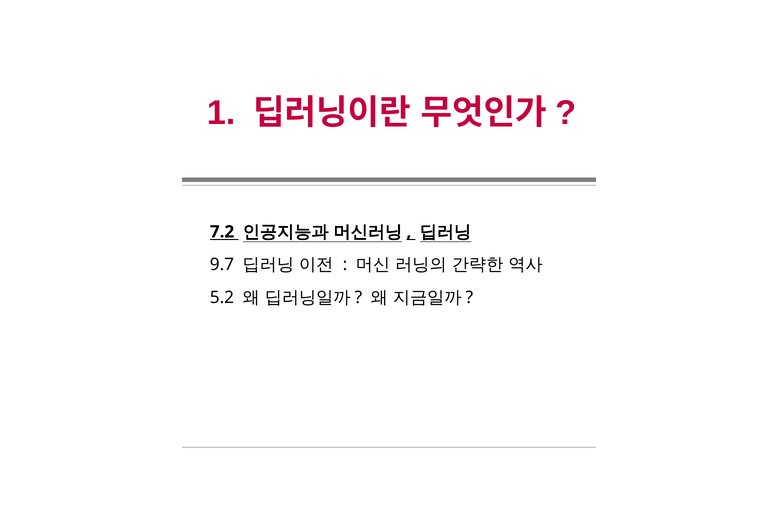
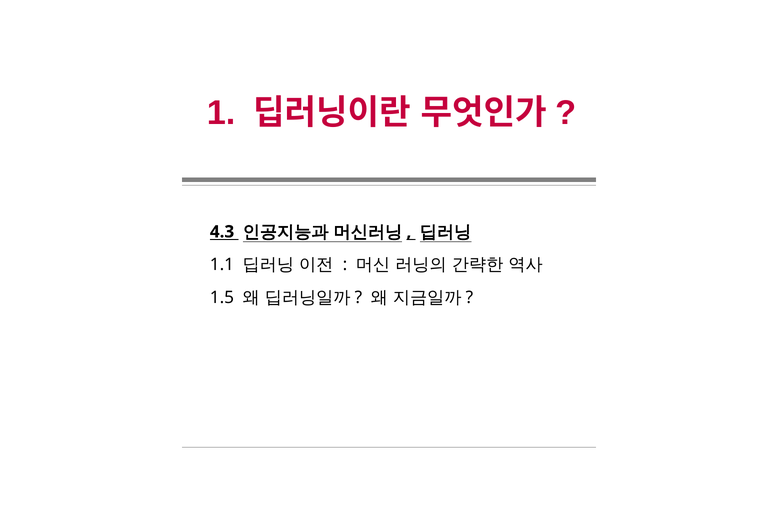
7.2: 7.2 -> 4.3 (222, 232)
9.7: 9.7 -> 1.1 (222, 265)
5.2: 5.2 -> 1.5 (222, 297)
